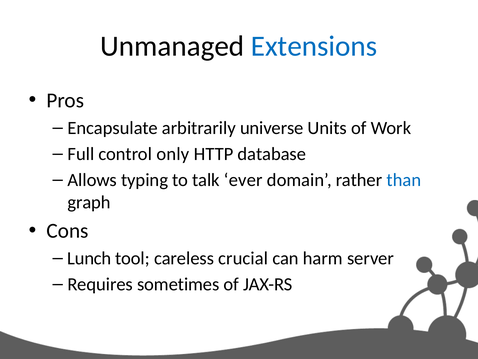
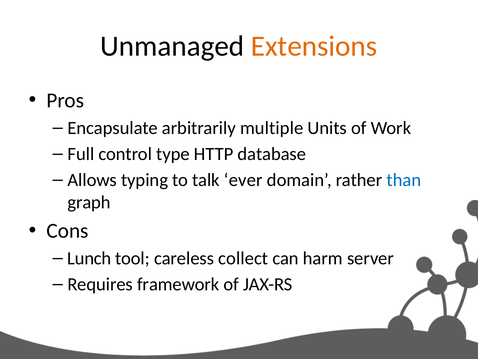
Extensions colour: blue -> orange (314, 46)
universe: universe -> multiple (272, 128)
only: only -> type (173, 154)
crucial: crucial -> collect (243, 258)
sometimes: sometimes -> framework (178, 284)
